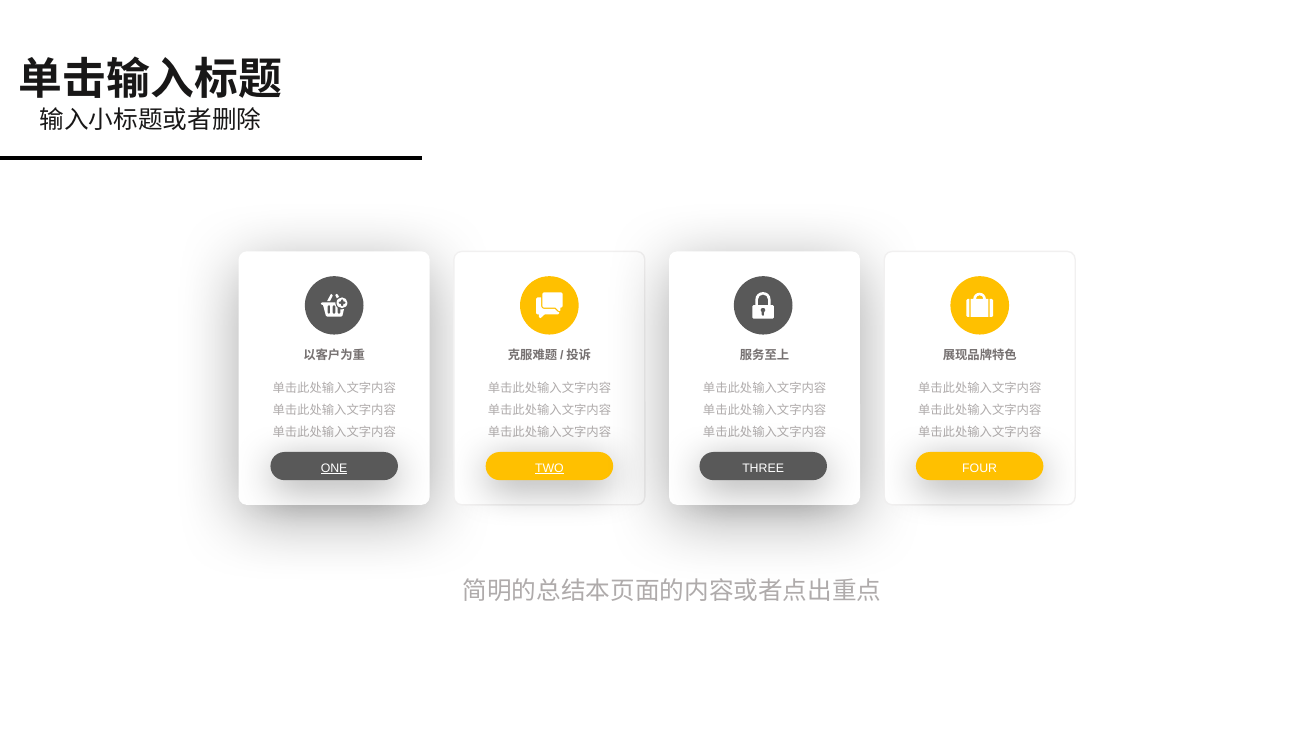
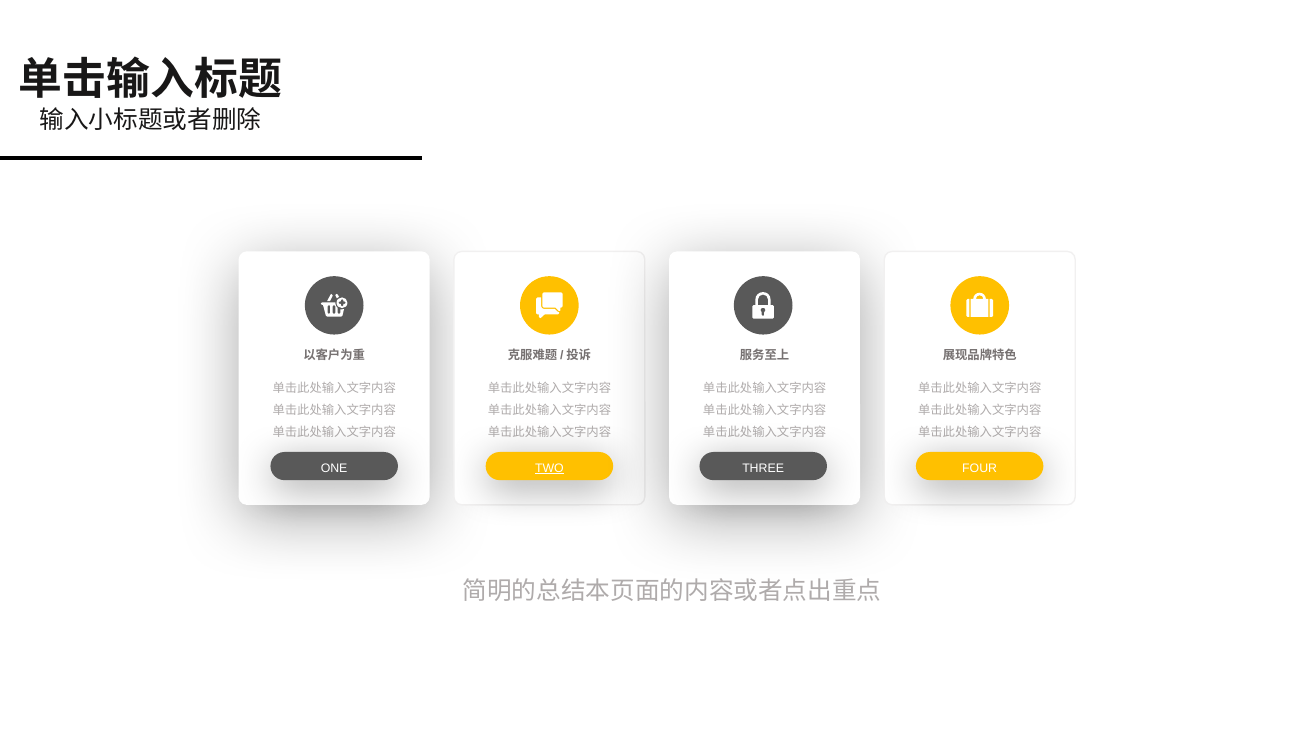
ONE underline: present -> none (334, 468)
